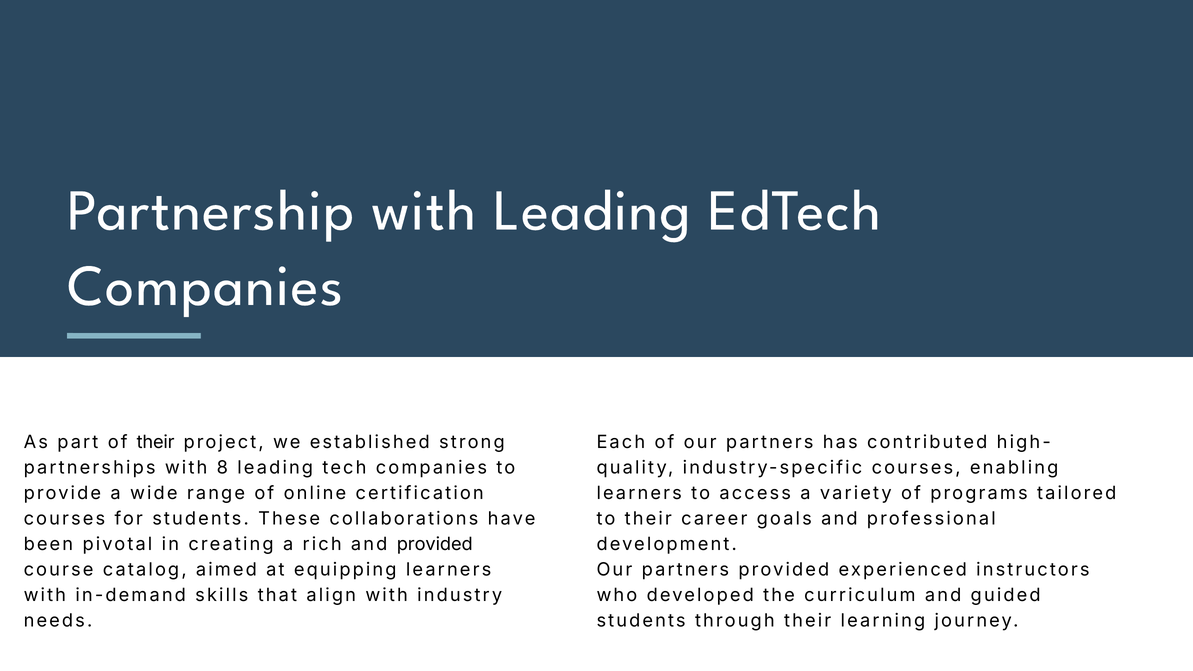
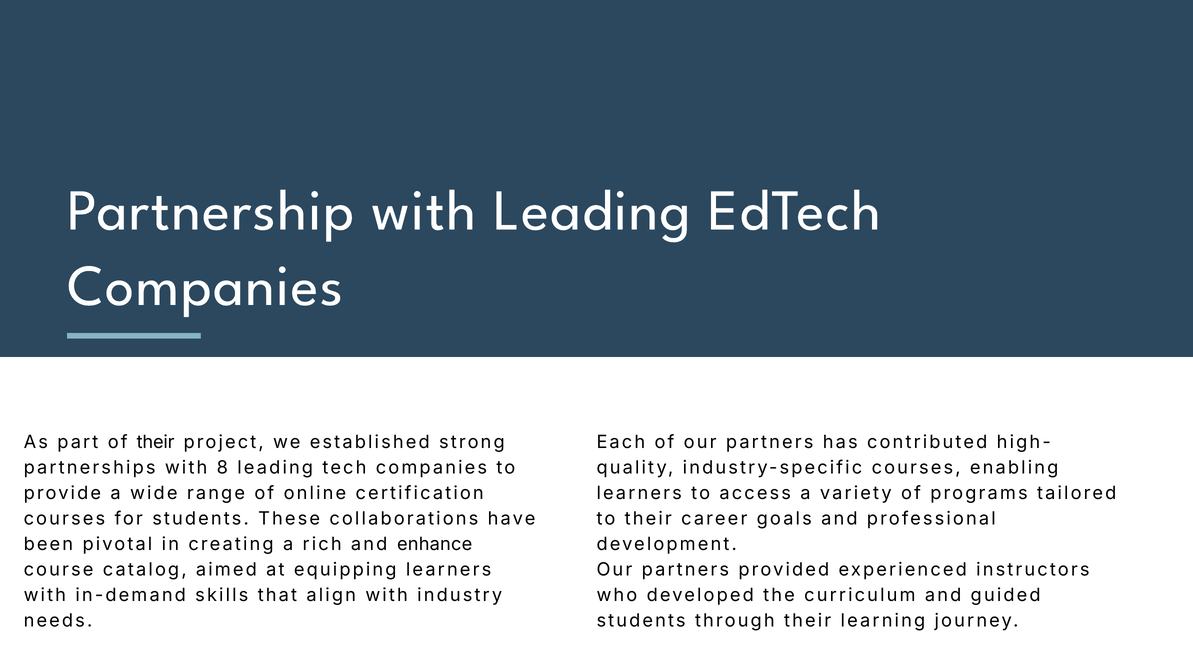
and provided: provided -> enhance (435, 544)
